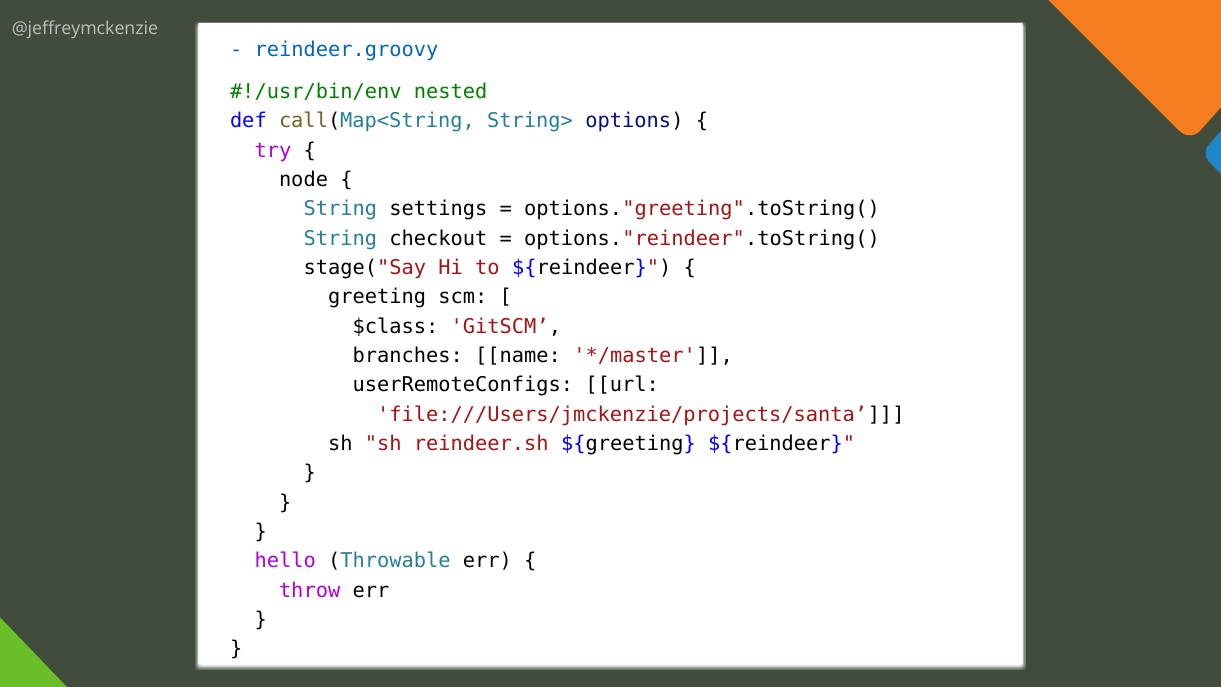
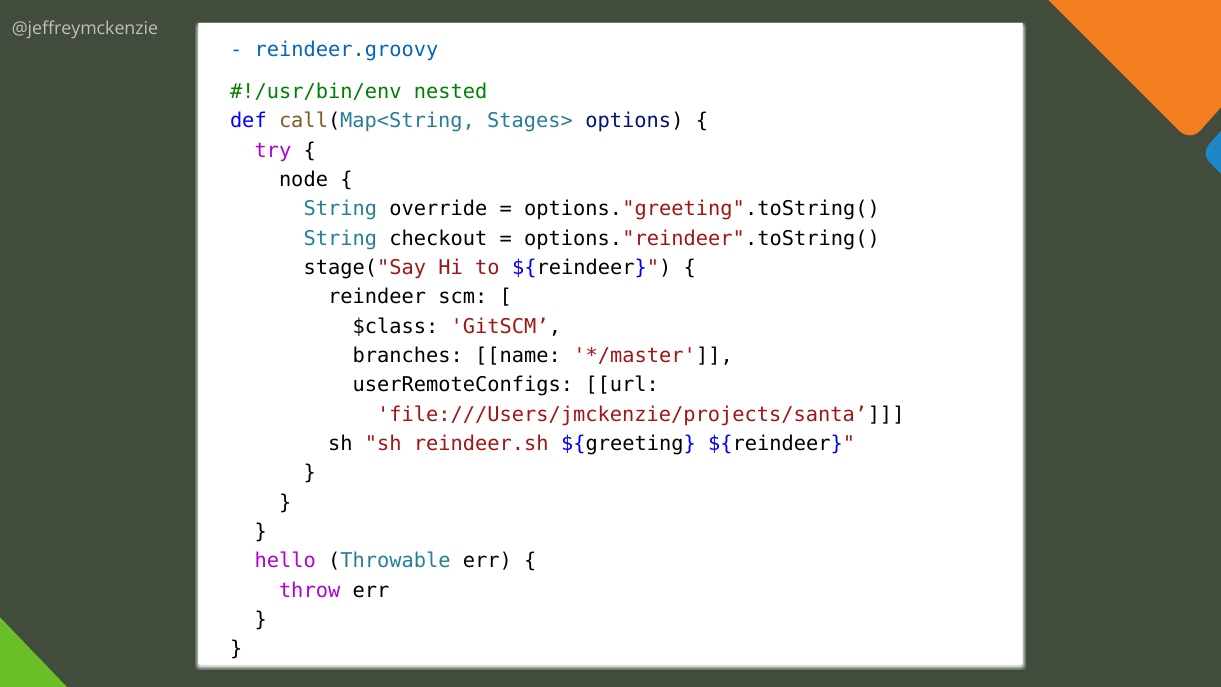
String>: String> -> Stages> (530, 121)
settings: settings -> override (438, 209)
greeting: greeting -> reindeer (377, 297)
